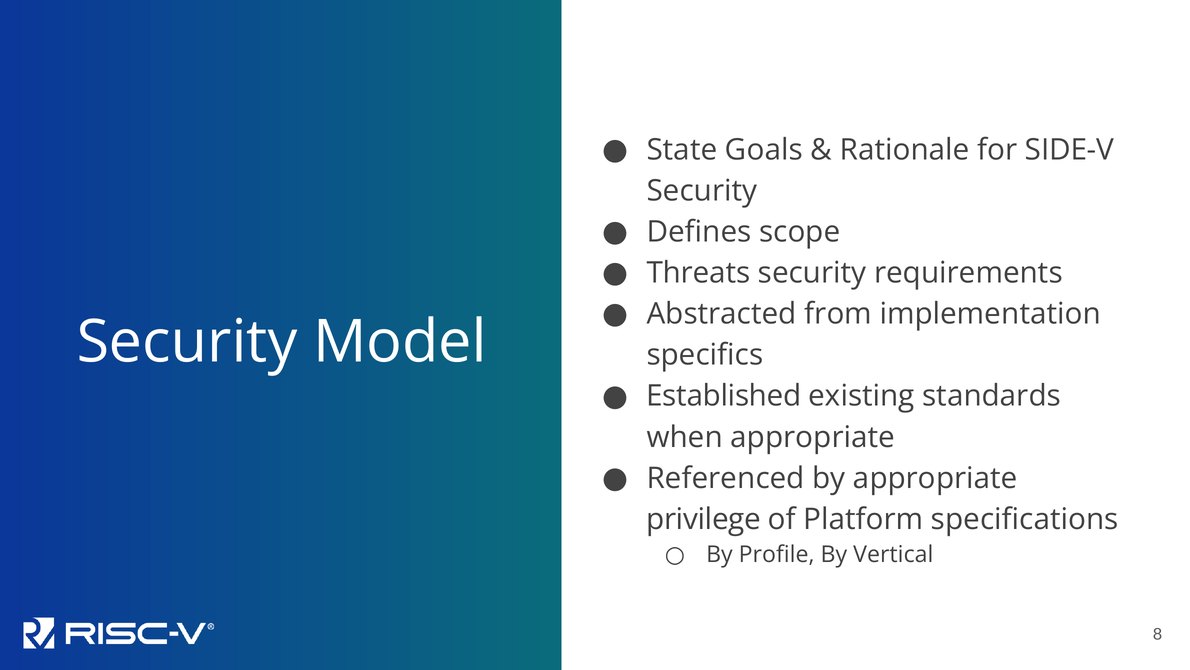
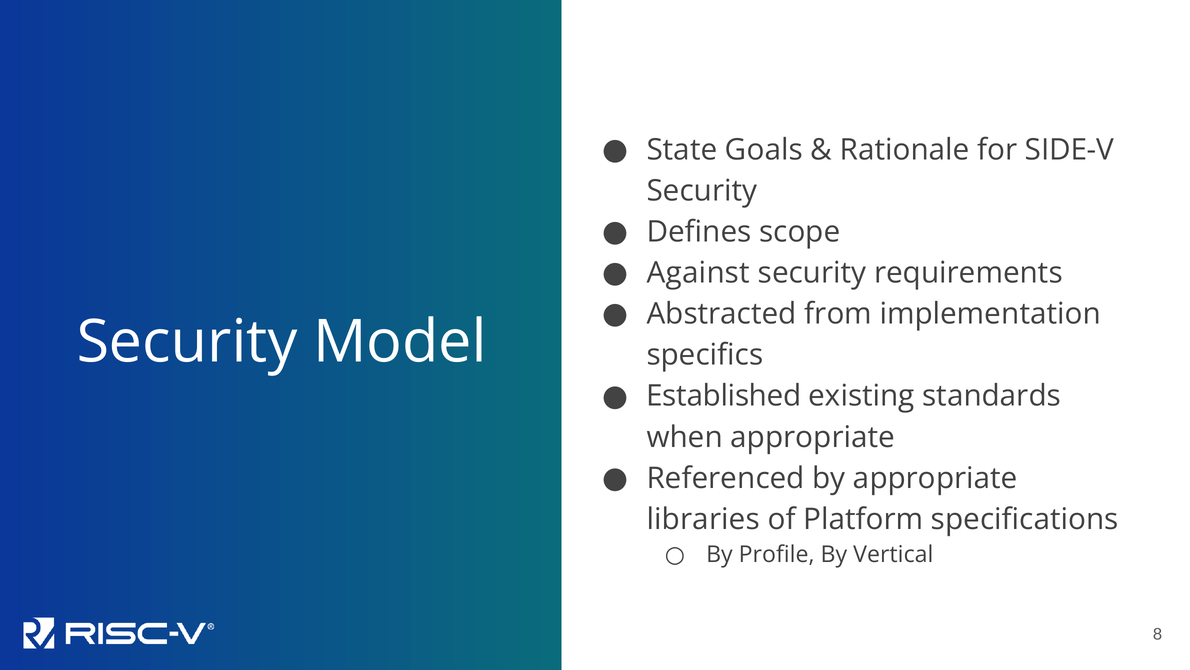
Threats: Threats -> Against (698, 273)
privilege: privilege -> libraries (703, 519)
